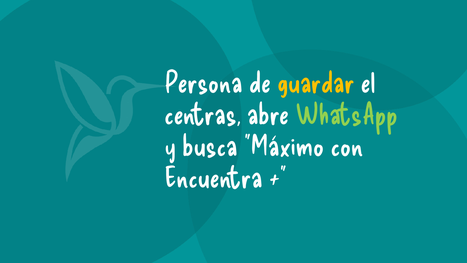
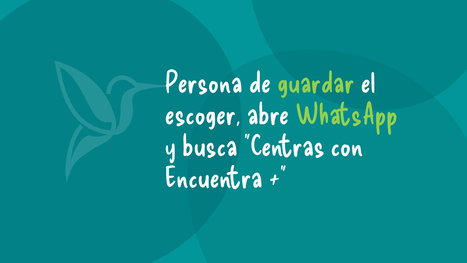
guardar colour: yellow -> light green (316, 83)
centras: centras -> escoger (203, 115)
Máximo: Máximo -> Centras (284, 146)
